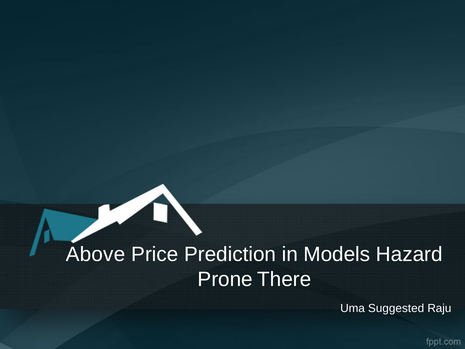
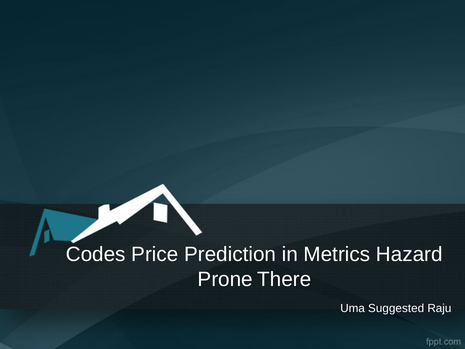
Above: Above -> Codes (96, 254)
Models: Models -> Metrics (337, 254)
